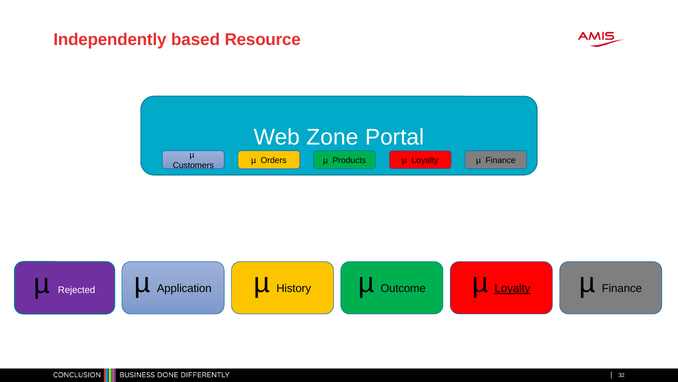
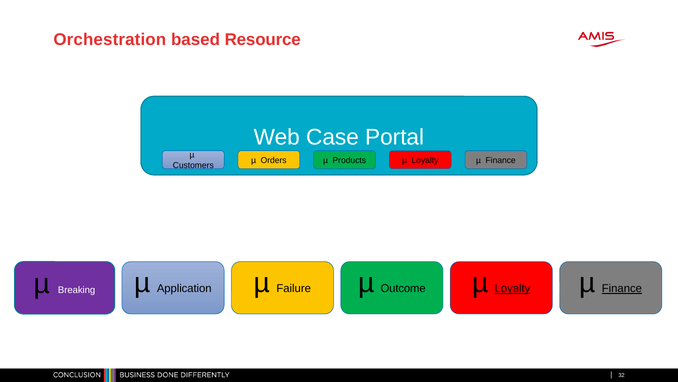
Independently: Independently -> Orchestration (110, 40)
Zone: Zone -> Case (332, 137)
History: History -> Failure (294, 288)
Finance underline: none -> present (622, 288)
Rejected: Rejected -> Breaking (77, 290)
